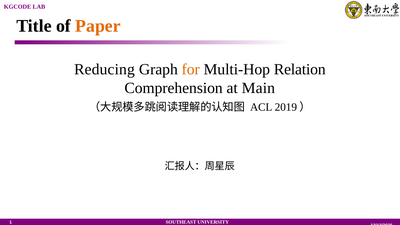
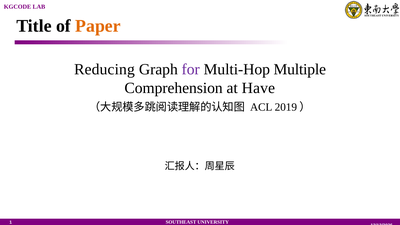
for colour: orange -> purple (191, 69)
Relation: Relation -> Multiple (300, 69)
Main: Main -> Have (258, 88)
